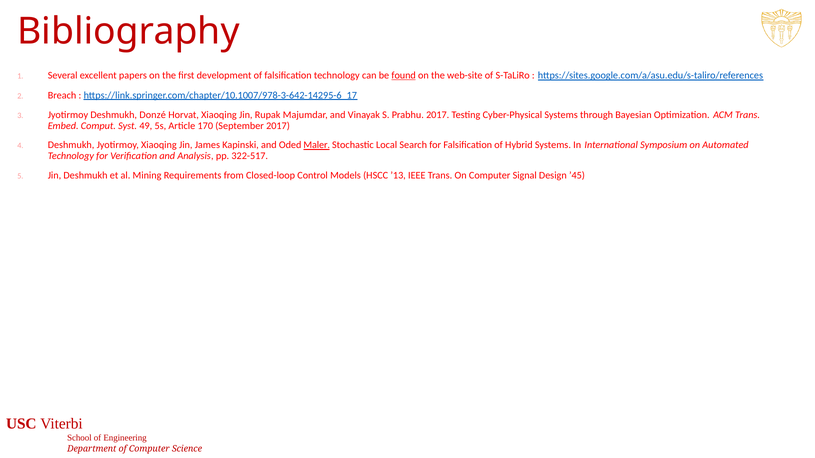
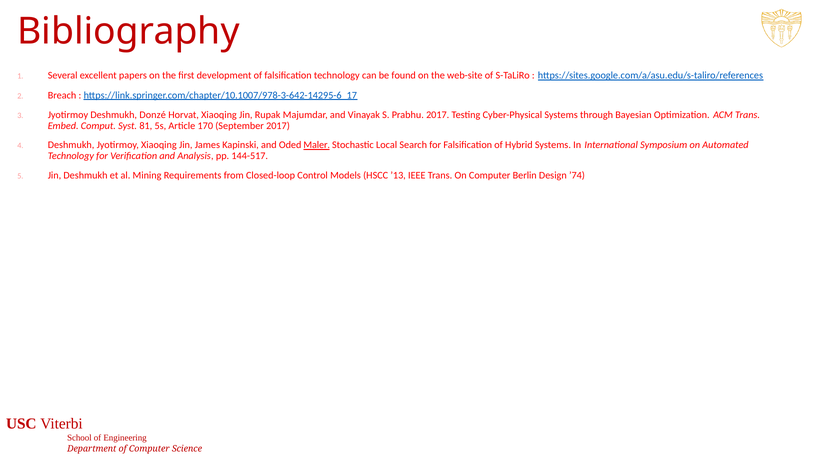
found underline: present -> none (404, 76)
49: 49 -> 81 (146, 126)
322-517: 322-517 -> 144-517 (250, 156)
Signal: Signal -> Berlin (525, 176)
’45: ’45 -> ’74 (577, 176)
